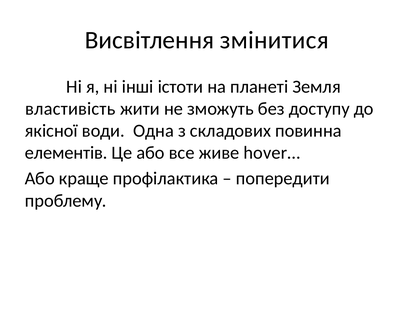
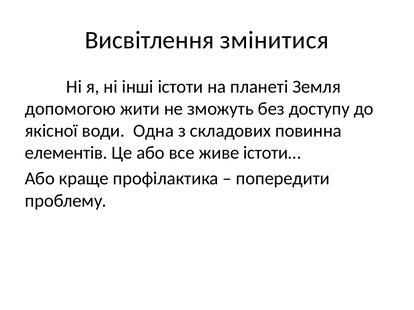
властивість: властивість -> допомогою (70, 109)
hover…: hover… -> істоти… (272, 153)
